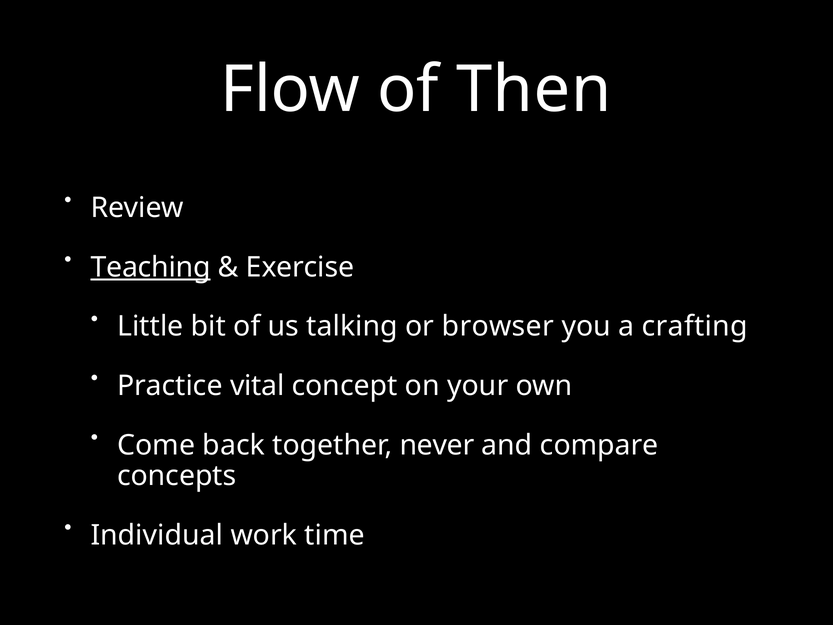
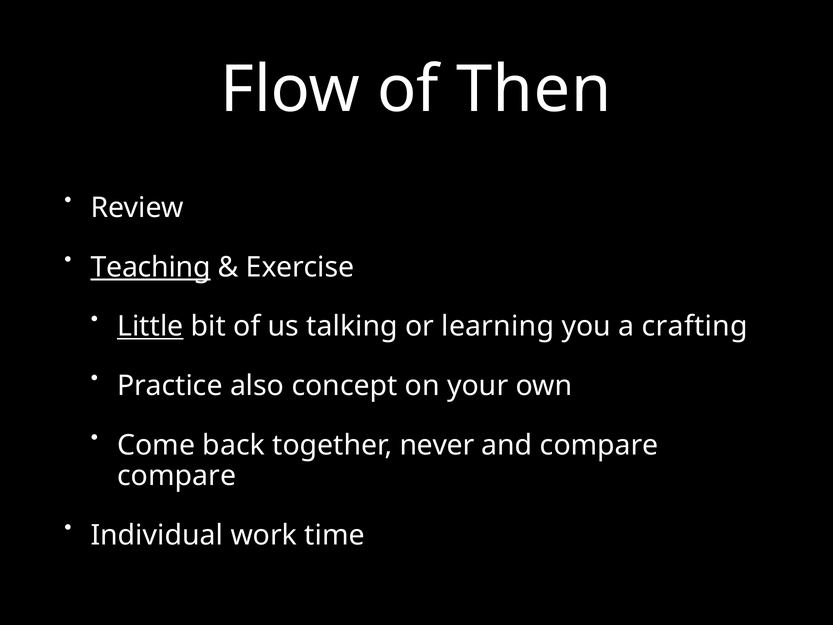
Little underline: none -> present (150, 326)
browser: browser -> learning (498, 326)
vital: vital -> also (257, 386)
concepts: concepts -> compare (177, 476)
